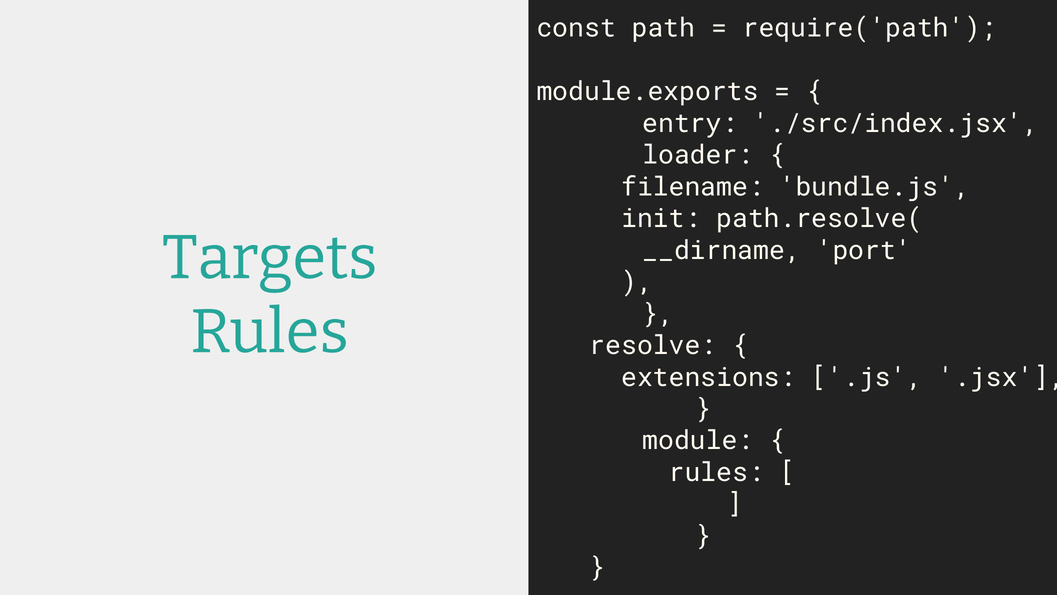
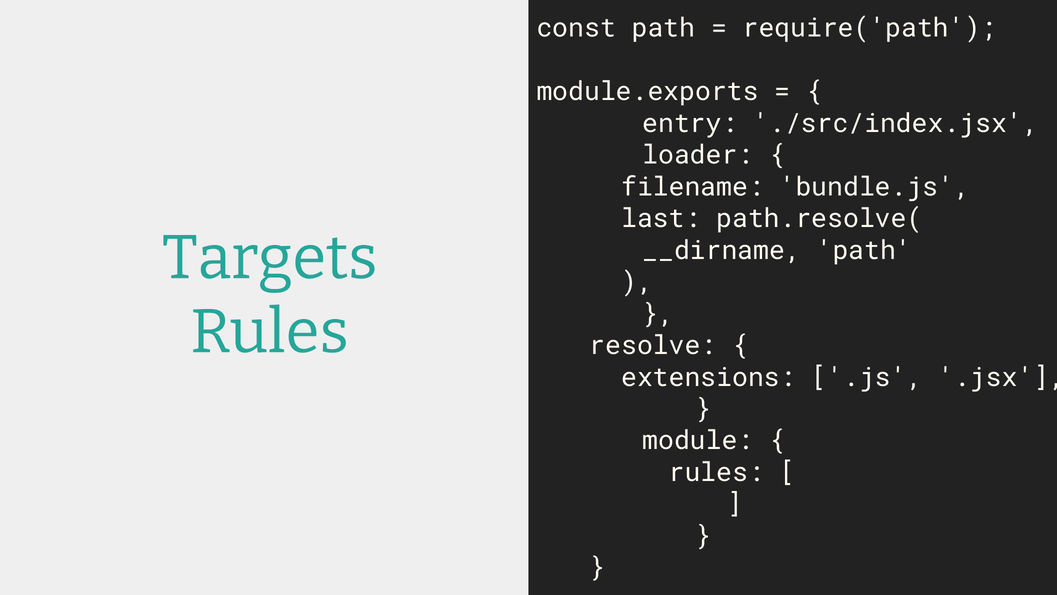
init: init -> last (661, 218)
__dirname port: port -> path (864, 250)
